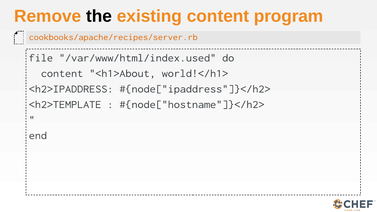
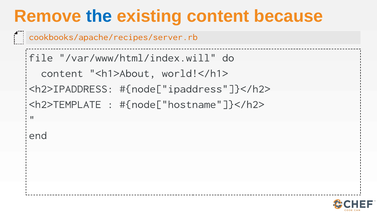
the colour: black -> blue (99, 16)
program: program -> because (289, 16)
/var/www/html/index.used: /var/www/html/index.used -> /var/www/html/index.will (138, 58)
